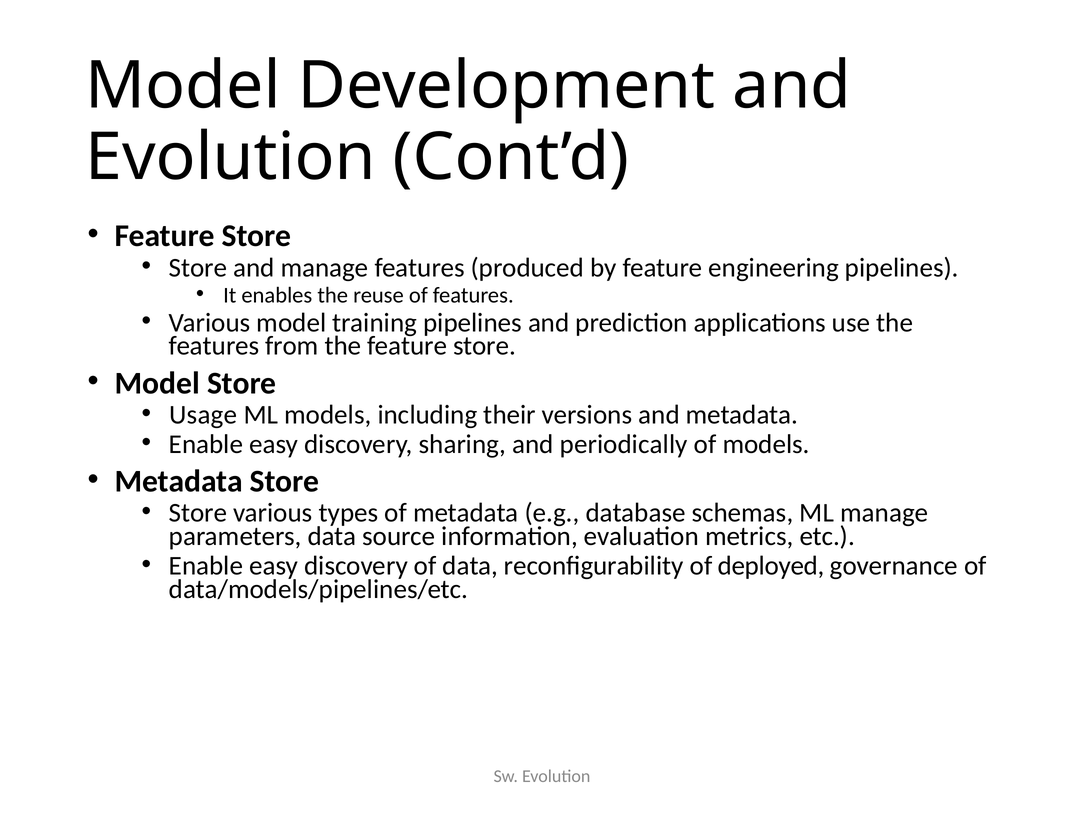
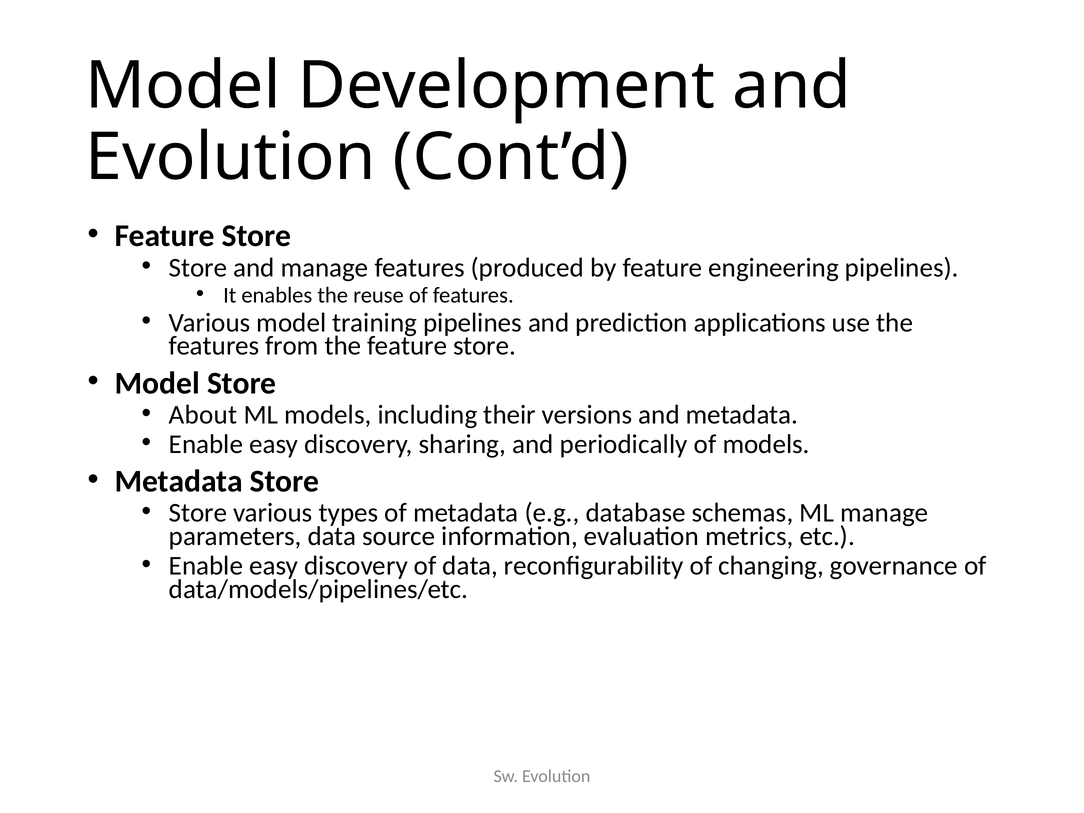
Usage: Usage -> About (203, 415)
deployed: deployed -> changing (771, 566)
